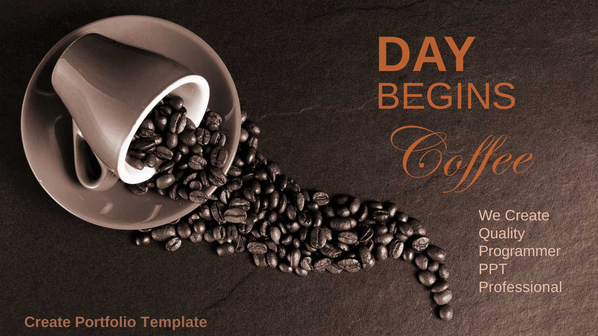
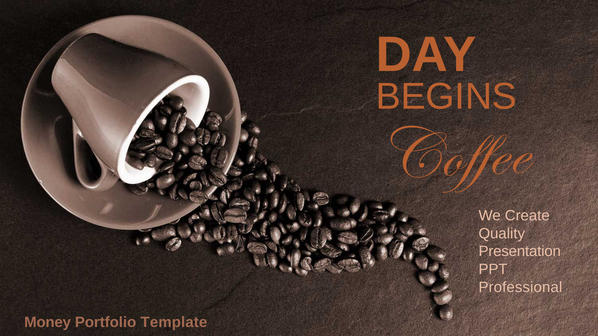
Programmer: Programmer -> Presentation (520, 252)
Create: Create -> Money (48, 322)
